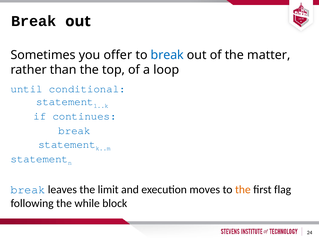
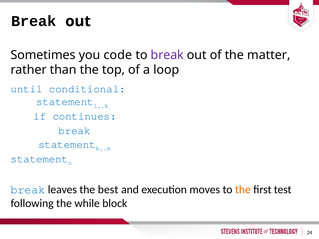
offer: offer -> code (118, 55)
break colour: blue -> purple (167, 55)
limit: limit -> best (108, 190)
flag: flag -> test (283, 190)
